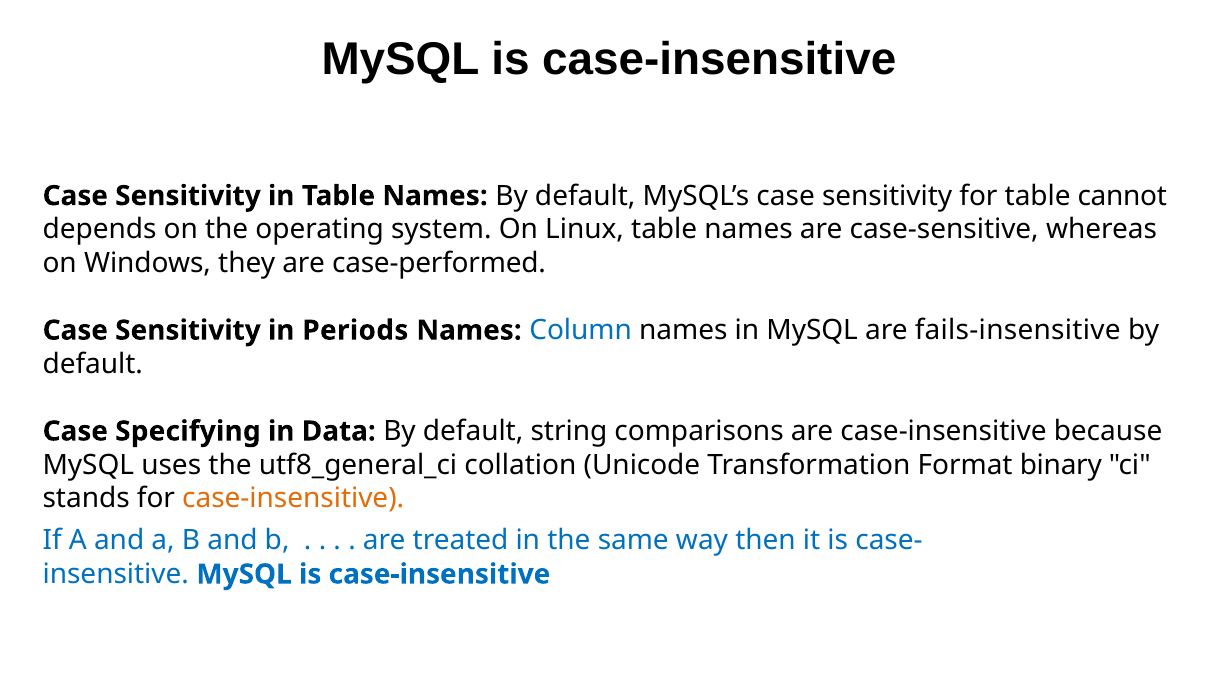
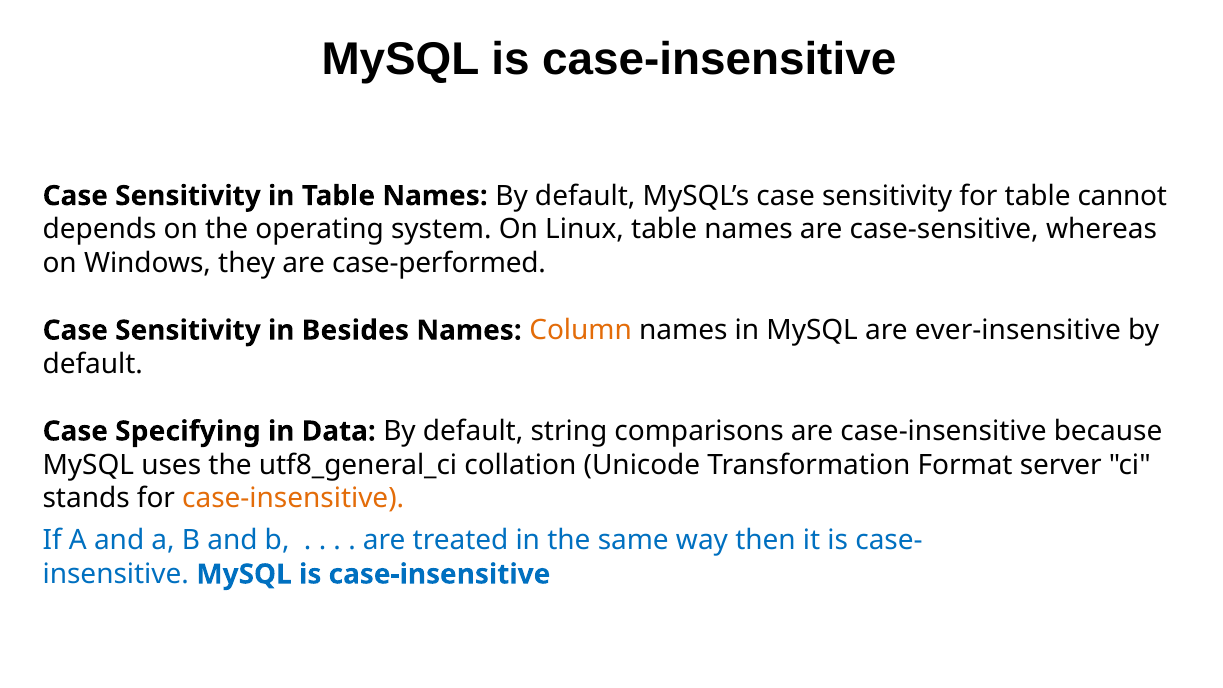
Periods: Periods -> Besides (355, 330)
Column colour: blue -> orange (581, 330)
fails-insensitive: fails-insensitive -> ever-insensitive (1018, 330)
binary: binary -> server (1061, 465)
